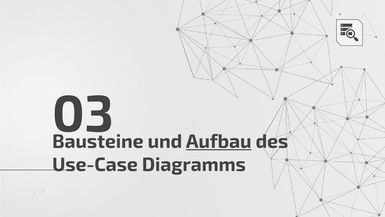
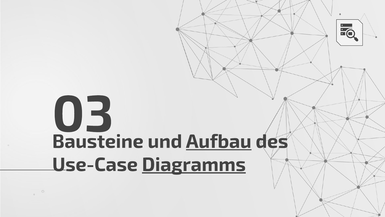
Diagramms underline: none -> present (194, 164)
